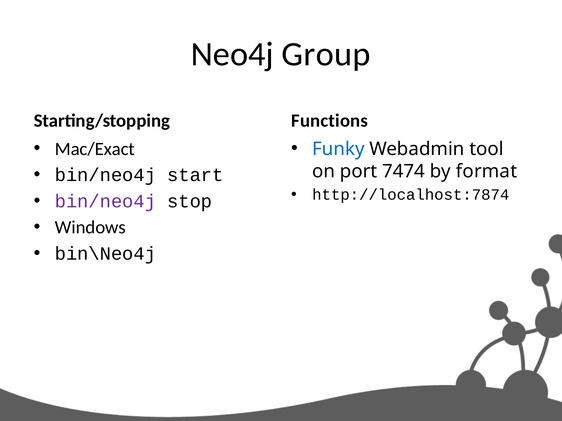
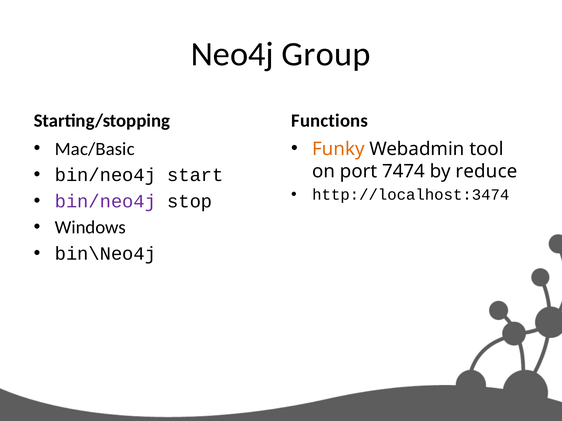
Mac/Exact: Mac/Exact -> Mac/Basic (95, 149)
Funky colour: blue -> orange (338, 149)
format: format -> reduce (486, 172)
http://localhost:7874: http://localhost:7874 -> http://localhost:3474 (411, 195)
